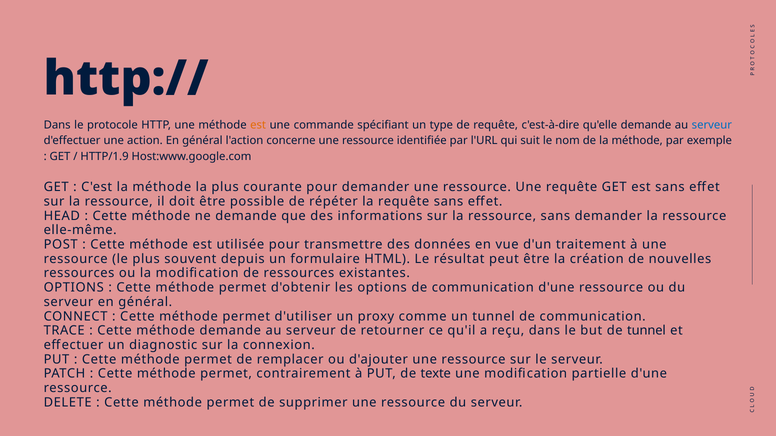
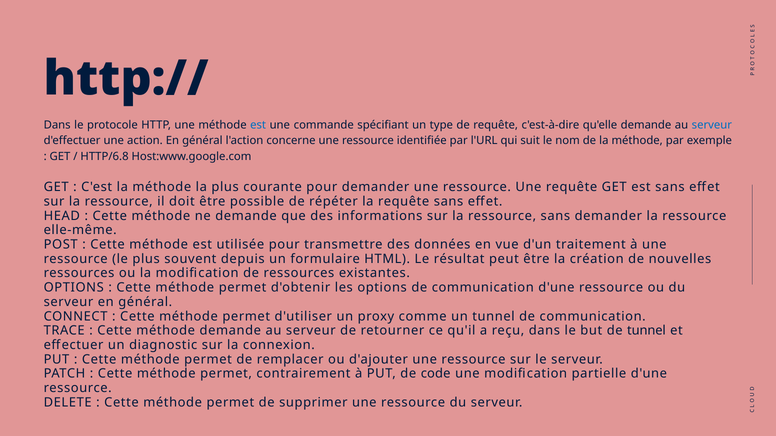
est colour: orange -> blue (258, 125)
HTTP/1.9: HTTP/1.9 -> HTTP/6.8 (105, 157)
texte: texte -> code (436, 374)
